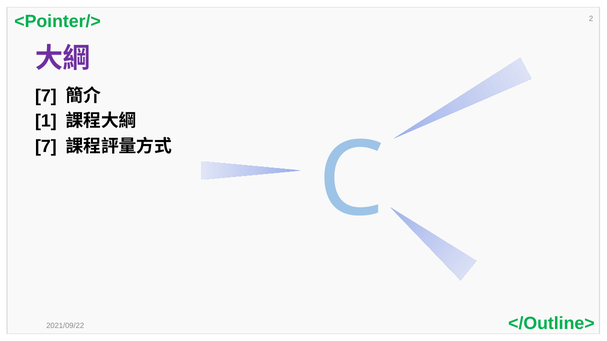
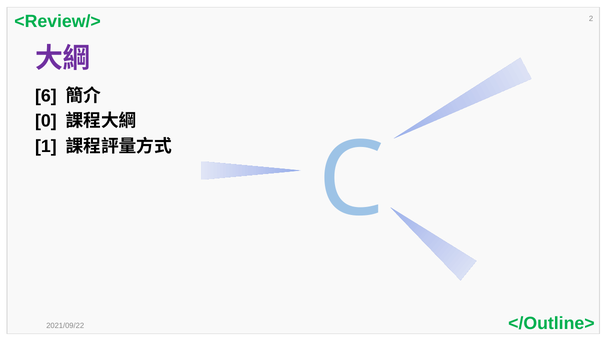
<Pointer/>: <Pointer/> -> <Review/> (58, 22)
7: 7 -> 6 (46, 96)
1: 1 -> 0 (46, 121)
7: 7 -> 1 (46, 147)
